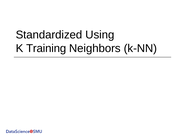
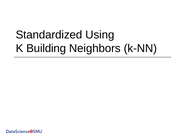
Training: Training -> Building (46, 48)
